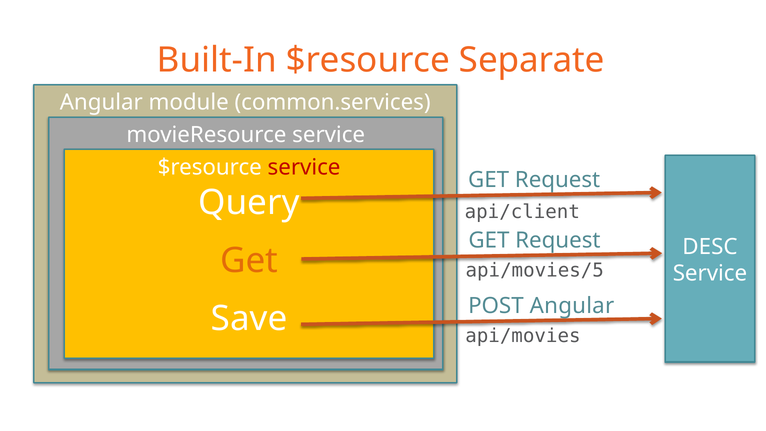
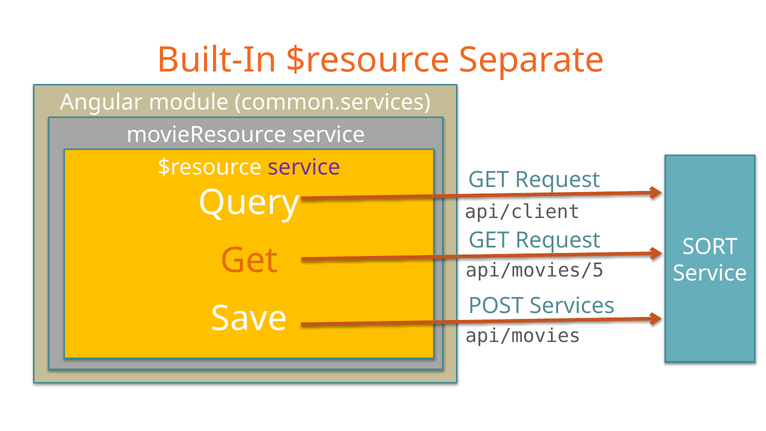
service colour: red -> purple (304, 167)
DESC: DESC -> SORT (710, 247)
POST Angular: Angular -> Services (572, 306)
